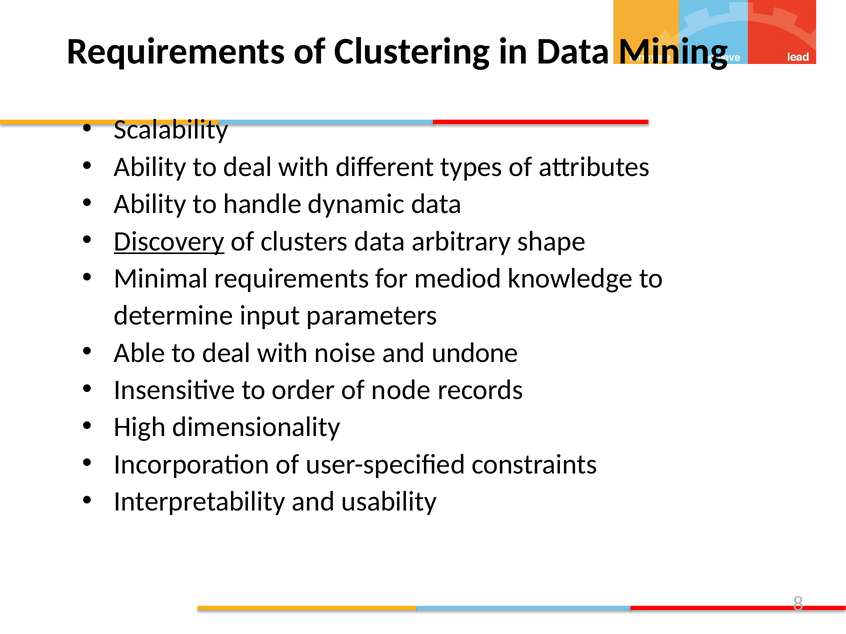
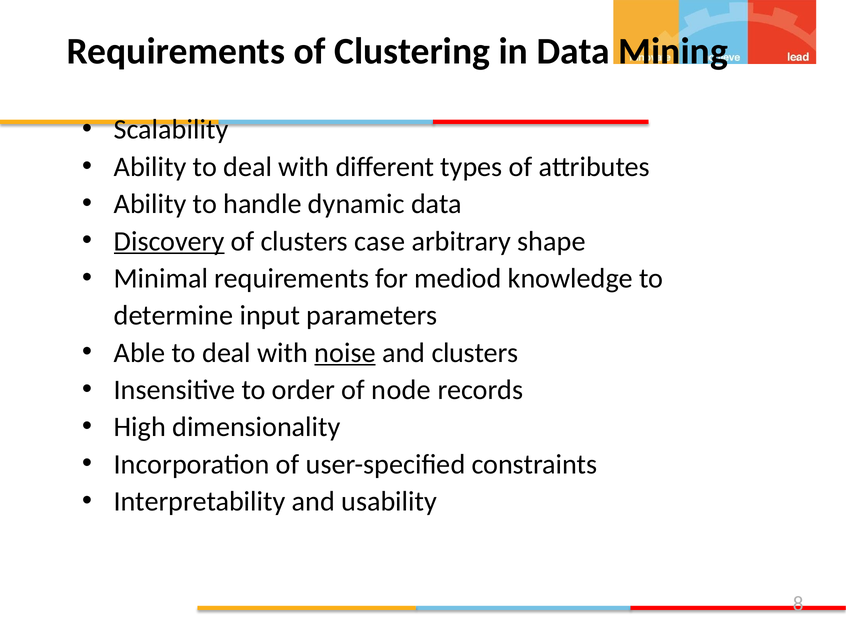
clusters data: data -> case (380, 241)
noise underline: none -> present (345, 353)
and undone: undone -> clusters (475, 353)
